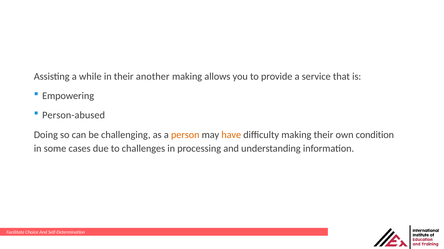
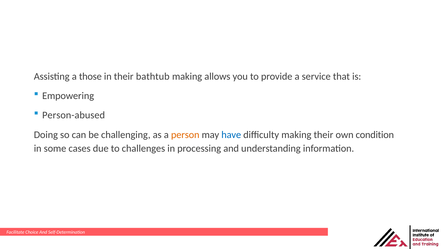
while: while -> those (90, 77)
another: another -> bathtub (153, 77)
have colour: orange -> blue (231, 135)
